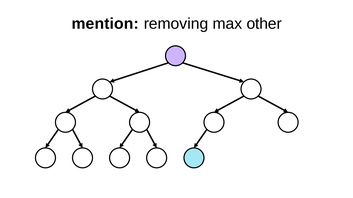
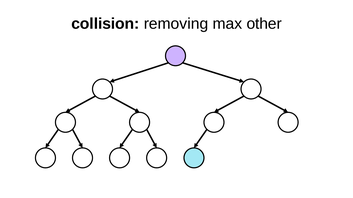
mention: mention -> collision (105, 24)
